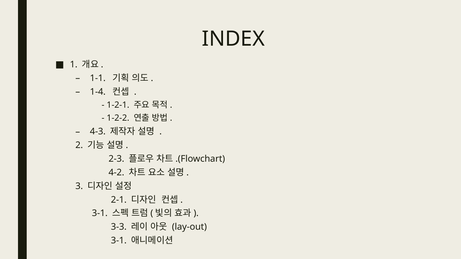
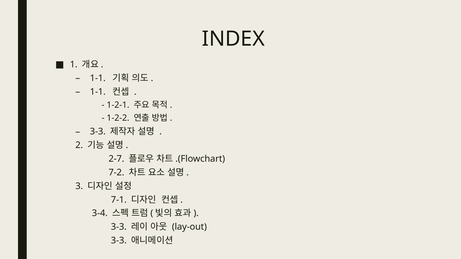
1-4: 1-4 -> 1-1 (98, 92)
4-3: 4-3 -> 3-3 (98, 132)
2-3: 2-3 -> 2-7 (116, 159)
4-2: 4-2 -> 7-2 (116, 173)
2-1: 2-1 -> 7-1 (119, 200)
3-1: 3-1 -> 3-4 (100, 214)
3-1: 3-1 -> 3-3 (119, 241)
